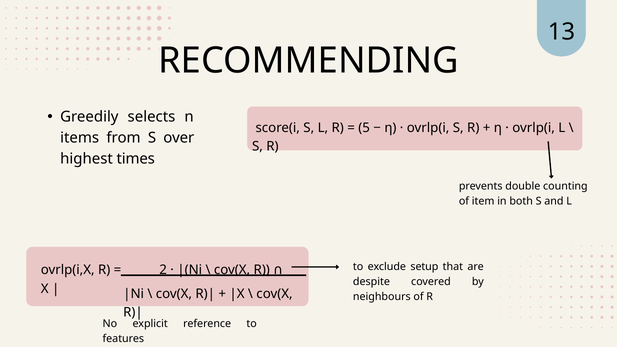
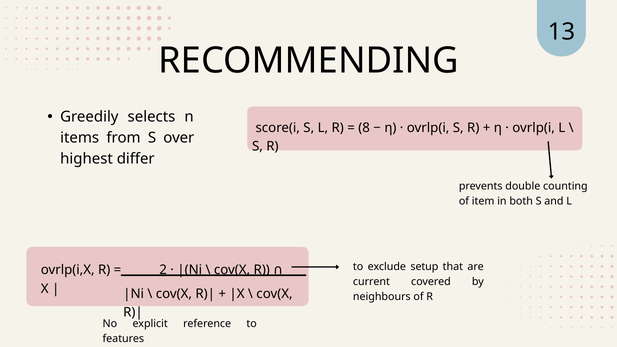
5: 5 -> 8 (364, 128)
times: times -> differ (136, 159)
despite: despite -> current (371, 282)
